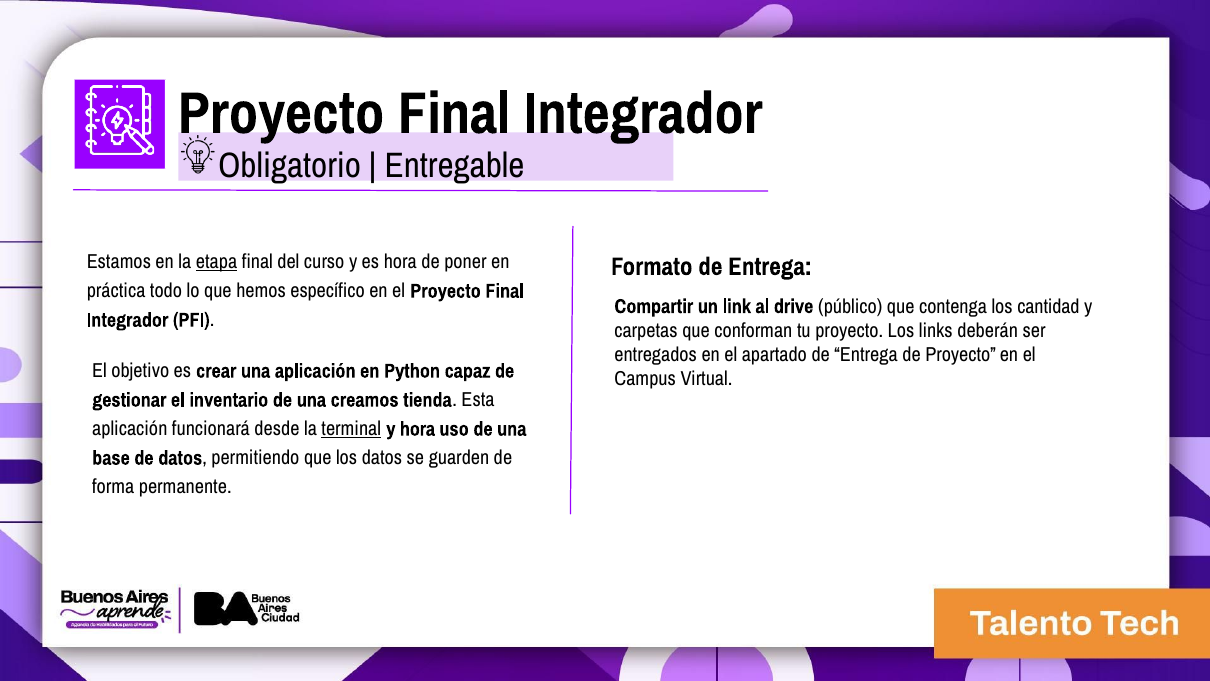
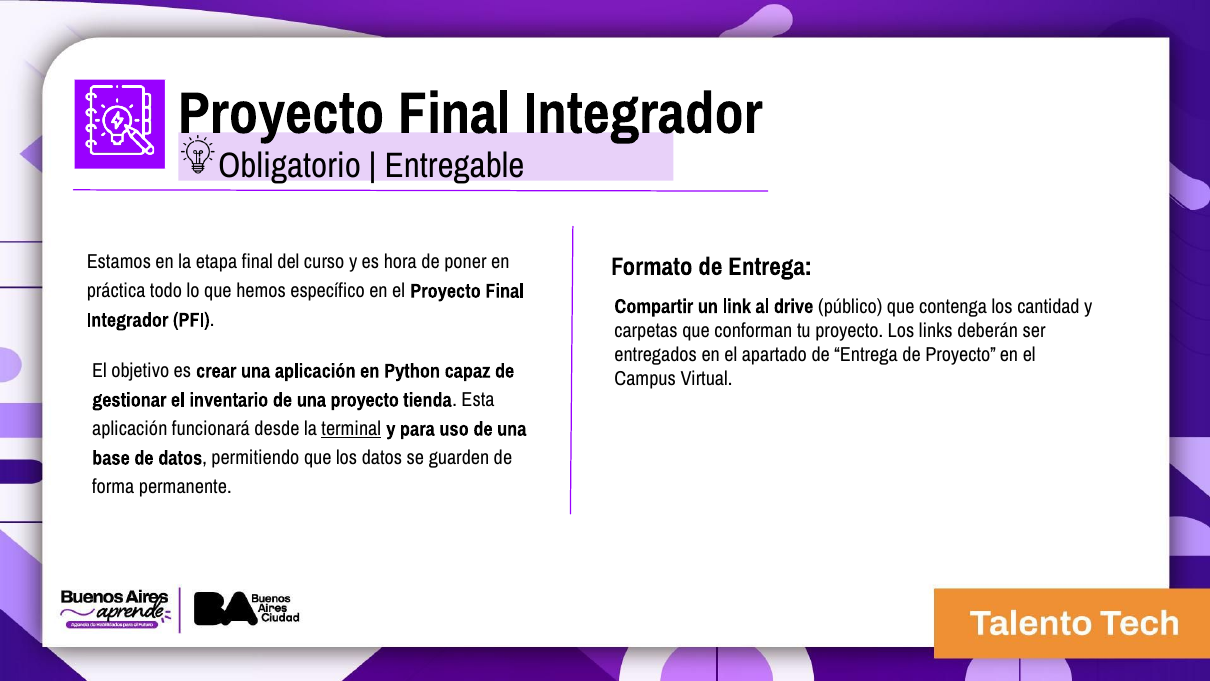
etapa underline: present -> none (217, 262)
una creamos: creamos -> proyecto (365, 400)
y hora: hora -> para (417, 429)
